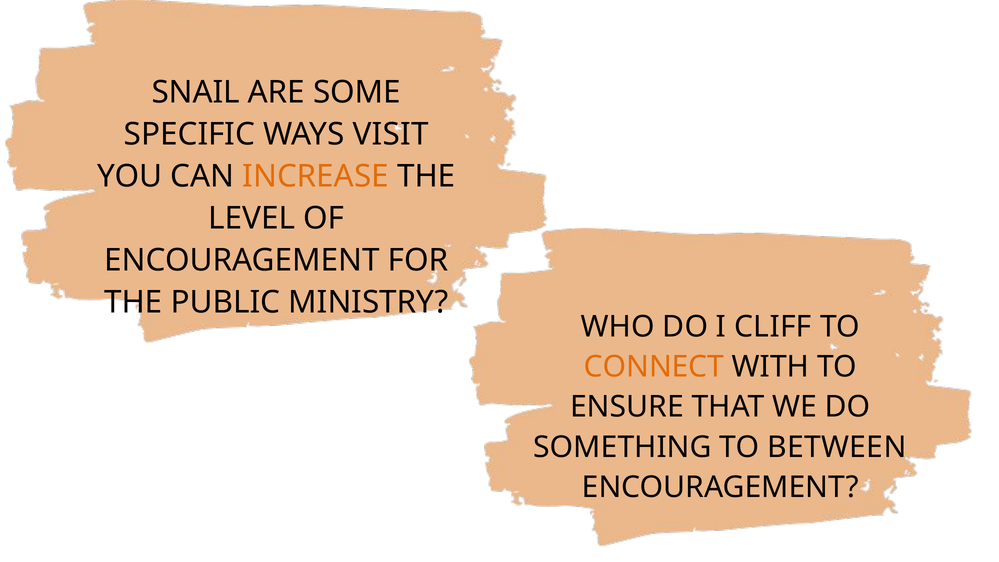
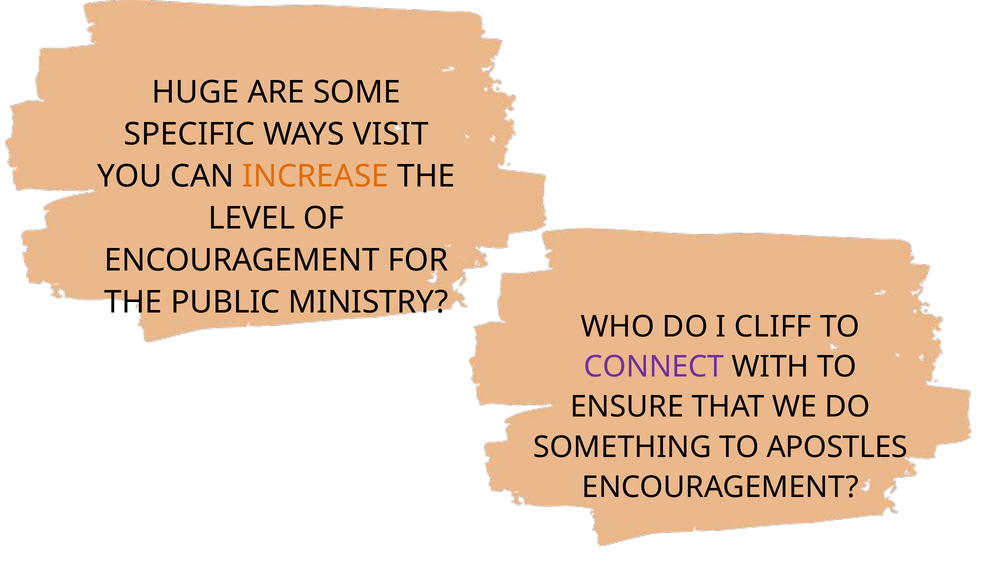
SNAIL: SNAIL -> HUGE (195, 92)
CONNECT colour: orange -> purple (654, 367)
BETWEEN: BETWEEN -> APOSTLES (837, 447)
